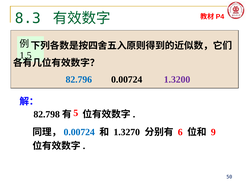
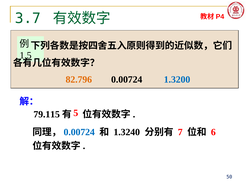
8.3: 8.3 -> 3.7 (28, 18)
82.796 colour: blue -> orange (79, 80)
1.3200 colour: purple -> blue (177, 80)
82.798: 82.798 -> 79.115 (47, 115)
1.3270: 1.3270 -> 1.3240 (127, 132)
6: 6 -> 7 (180, 132)
9: 9 -> 6 (213, 132)
